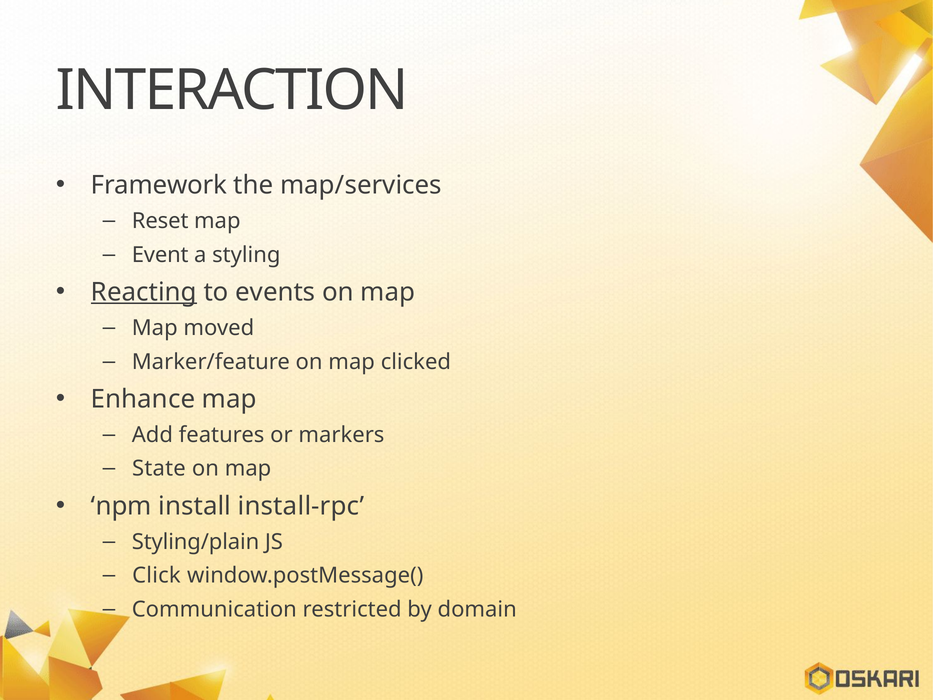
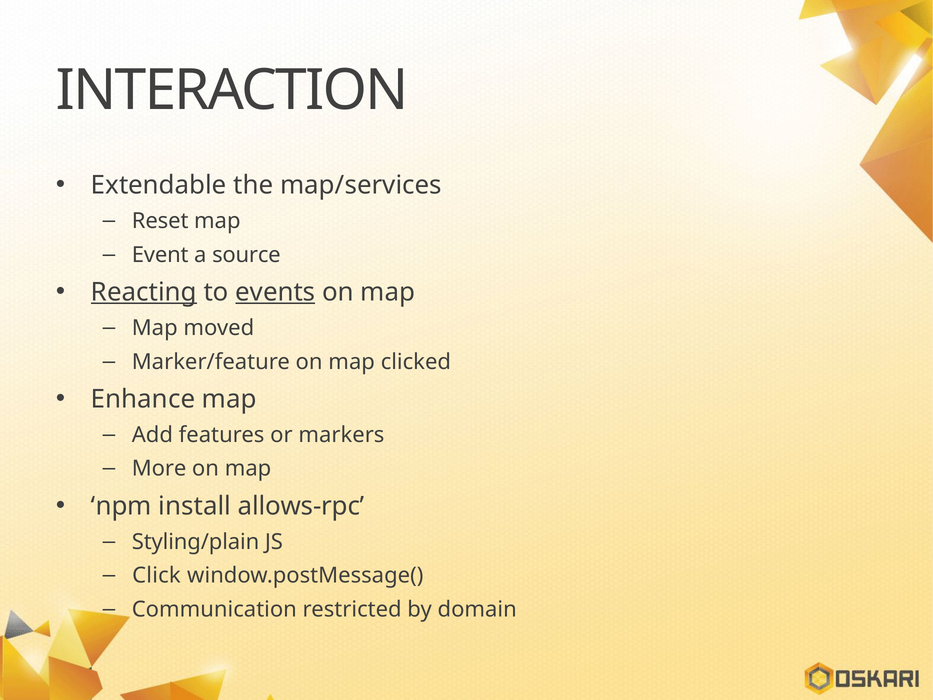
Framework: Framework -> Extendable (159, 185)
styling: styling -> source (246, 255)
events underline: none -> present (275, 292)
State: State -> More (159, 469)
install-rpc: install-rpc -> allows-rpc (301, 506)
